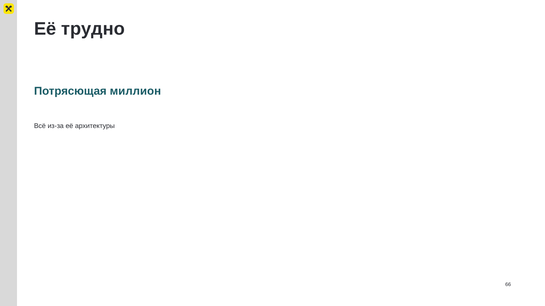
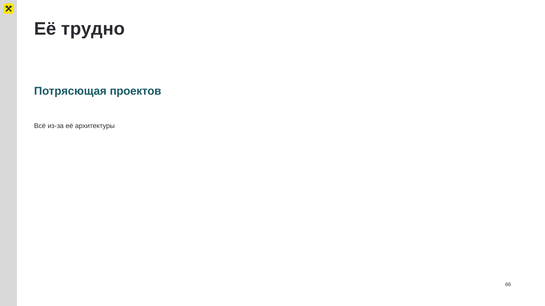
миллион: миллион -> проектов (136, 91)
